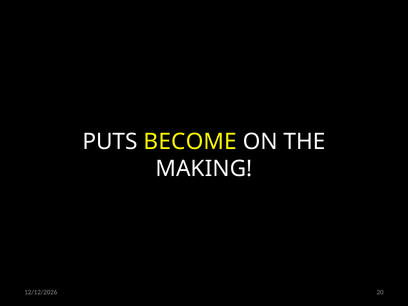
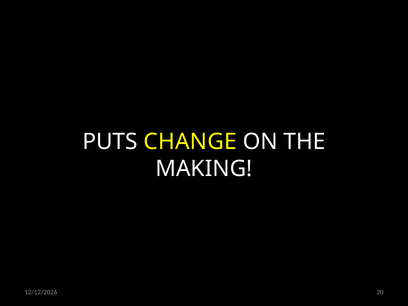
BECOME: BECOME -> CHANGE (190, 142)
